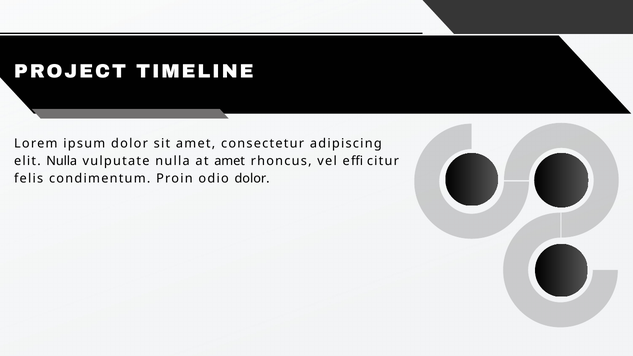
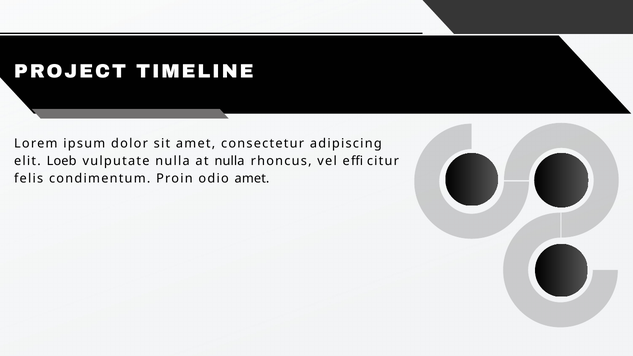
elit Nulla: Nulla -> Loeb (62, 161)
at amet: amet -> nulla (230, 161)
odio dolor: dolor -> amet (252, 179)
